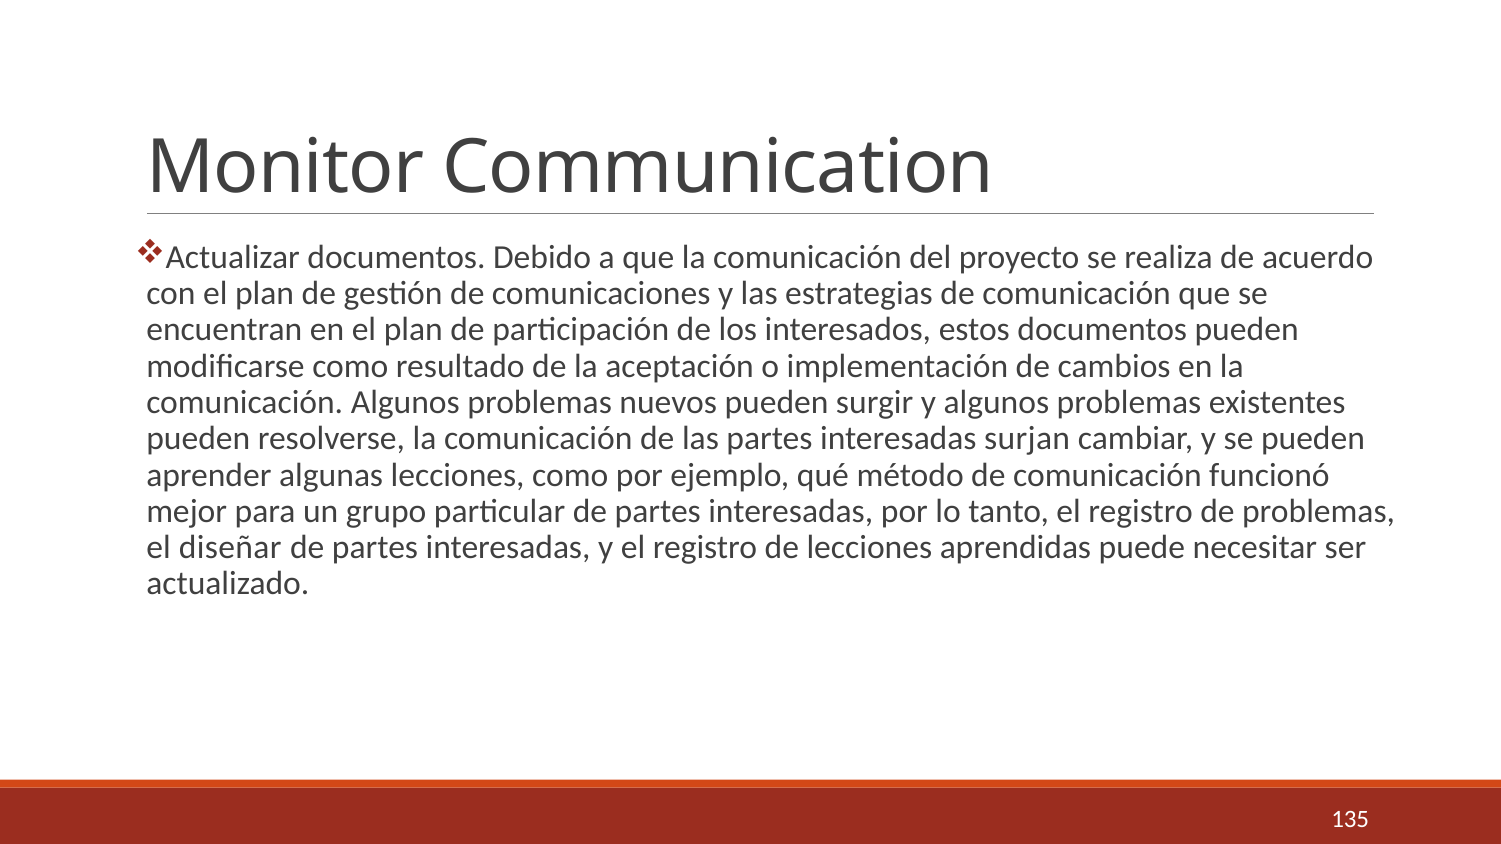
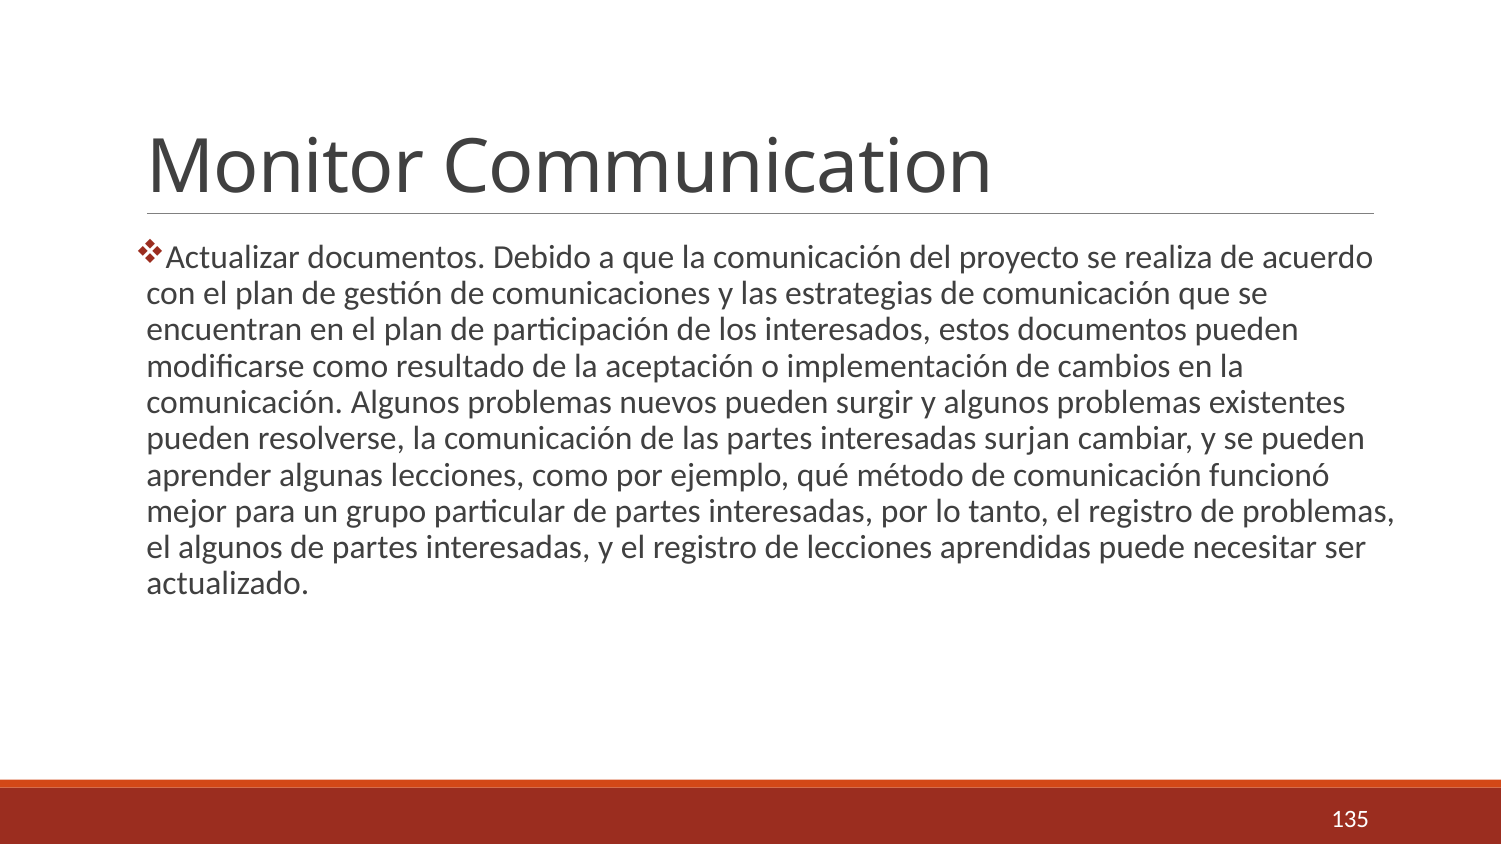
el diseñar: diseñar -> algunos (230, 548)
